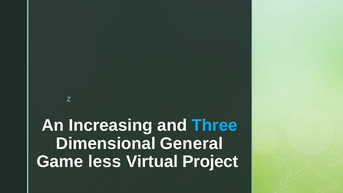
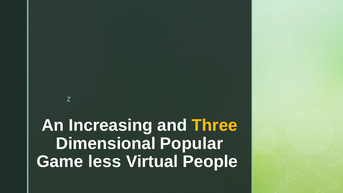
Three colour: light blue -> yellow (215, 125)
General: General -> Popular (191, 143)
Project: Project -> People (210, 162)
